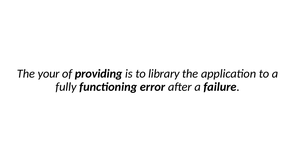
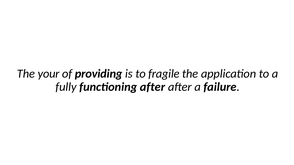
library: library -> fragile (164, 74)
functioning error: error -> after (153, 87)
